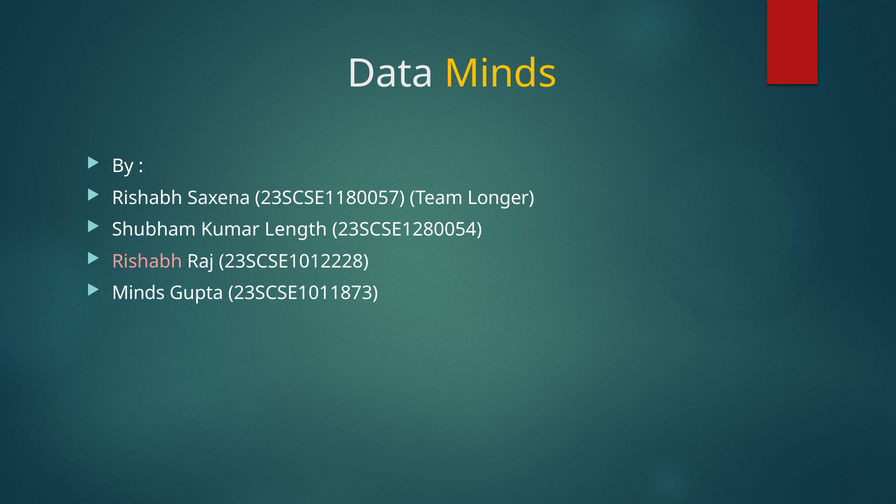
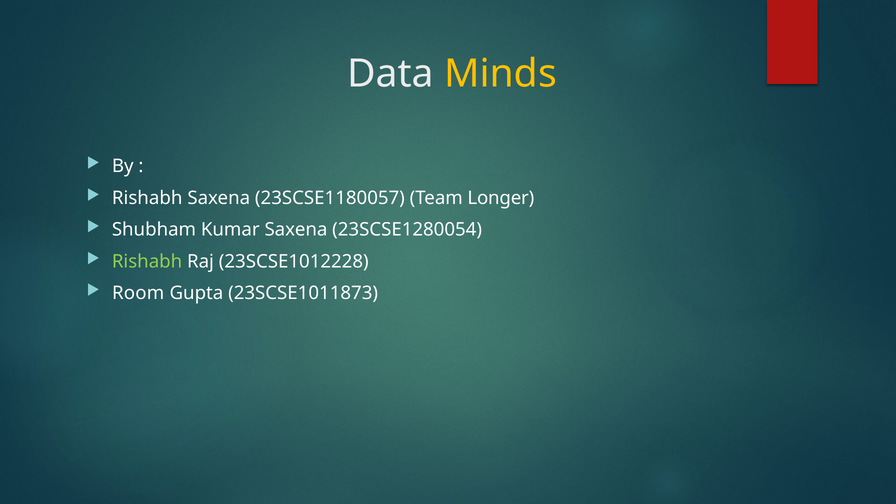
Kumar Length: Length -> Saxena (296, 230)
Rishabh colour: pink -> light green (147, 261)
Minds: Minds -> Room (138, 293)
